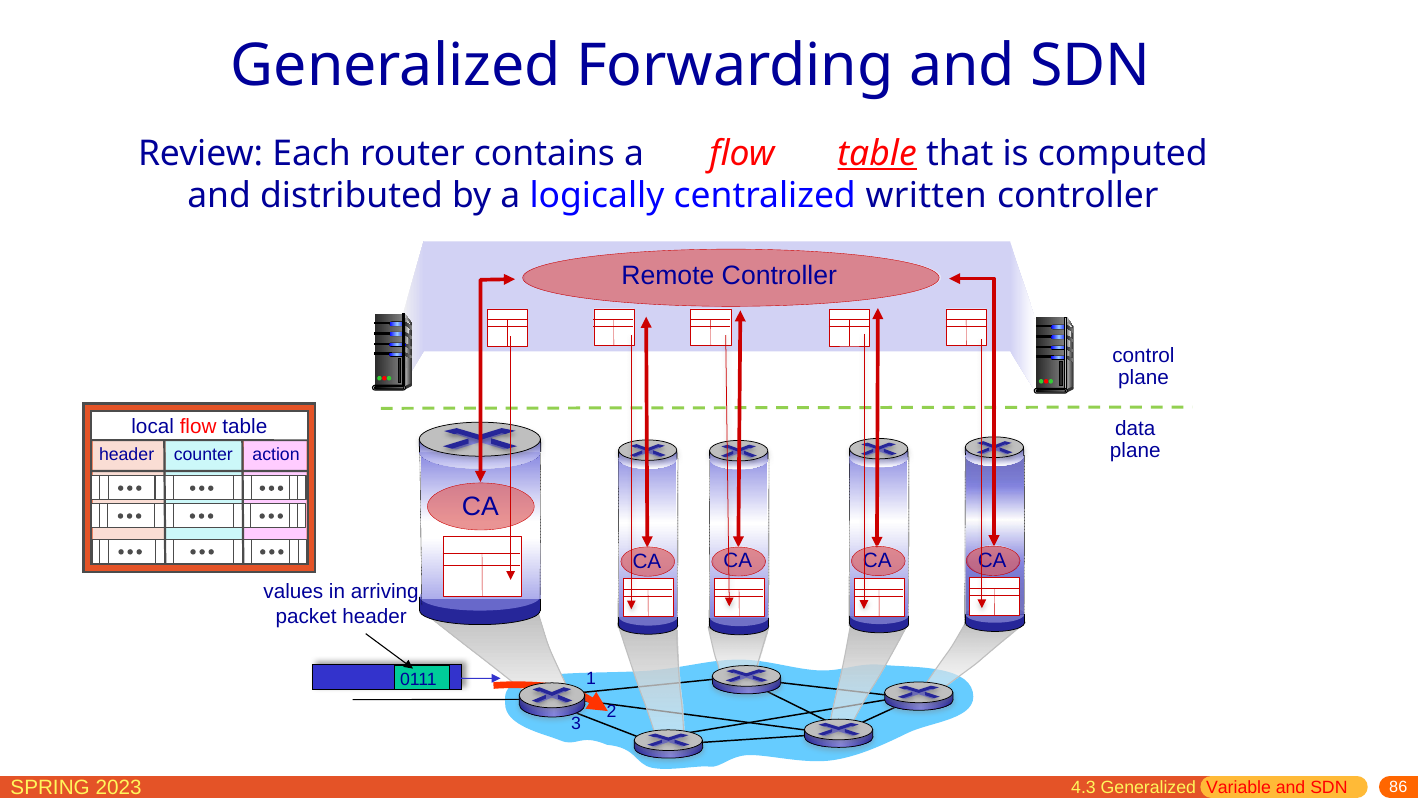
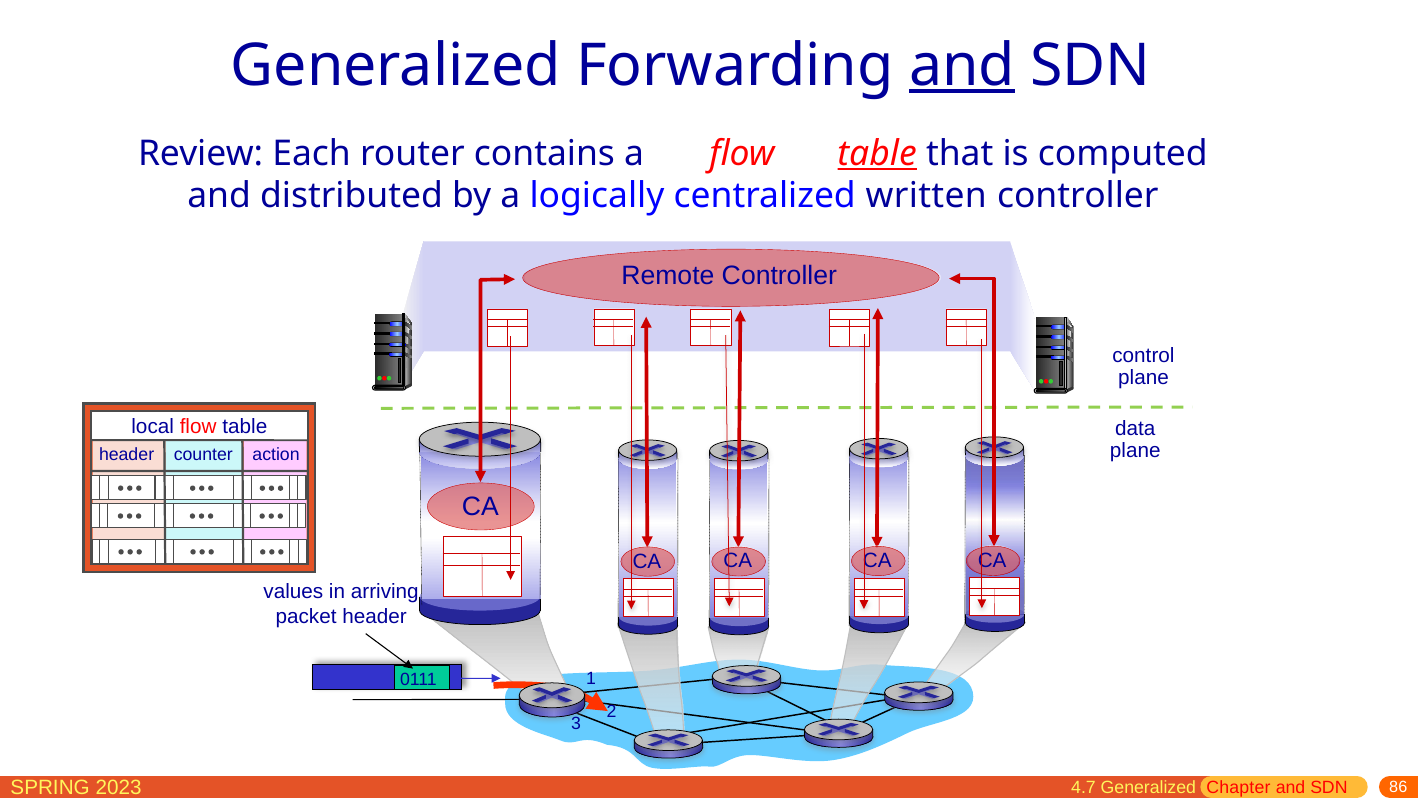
and underline: none -> present (962, 66)
4.3: 4.3 -> 4.7 (1083, 788)
Variable: Variable -> Chapter (1238, 788)
